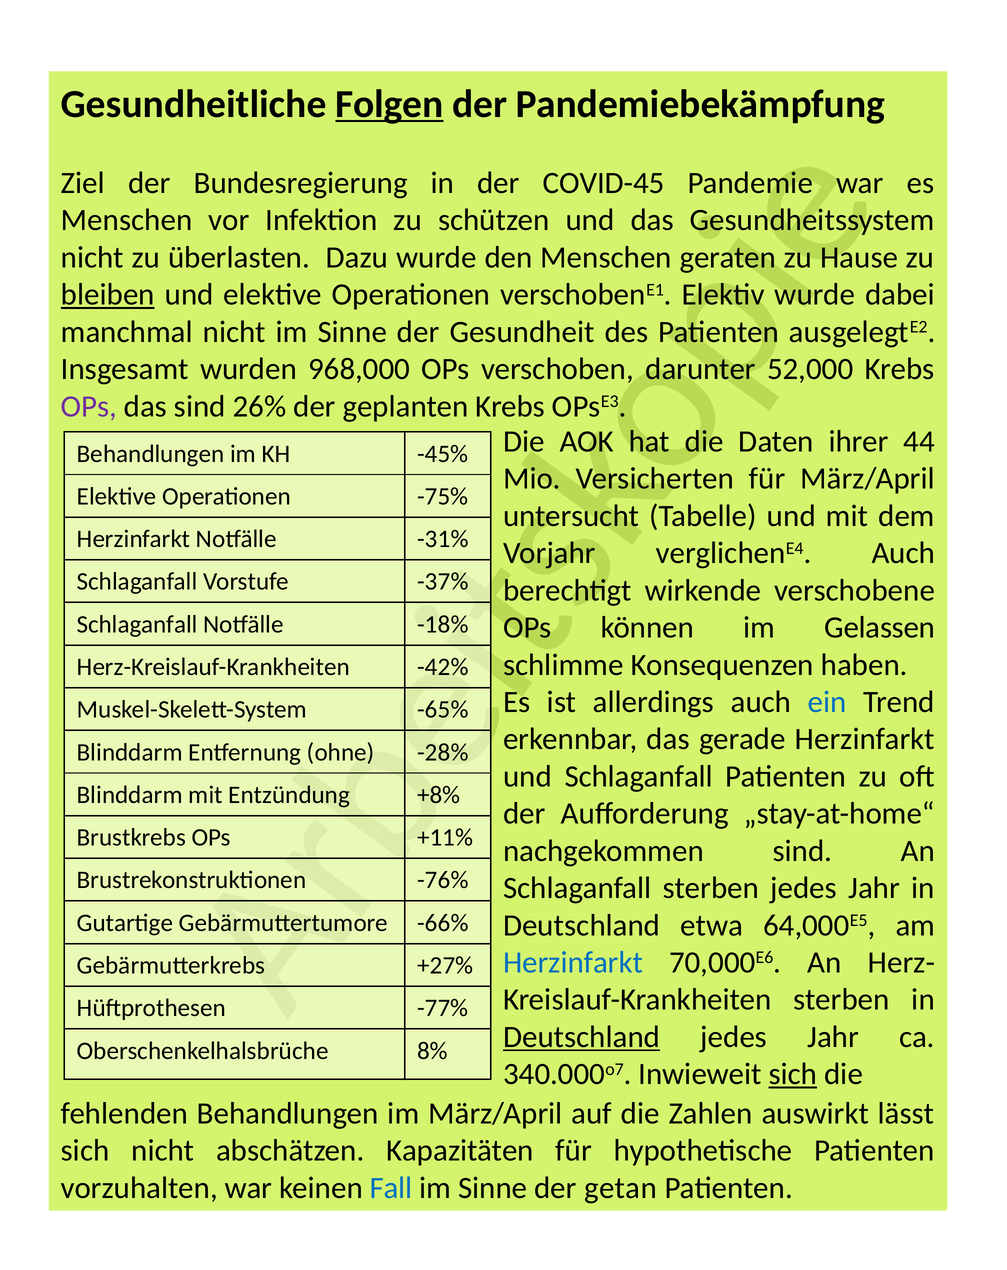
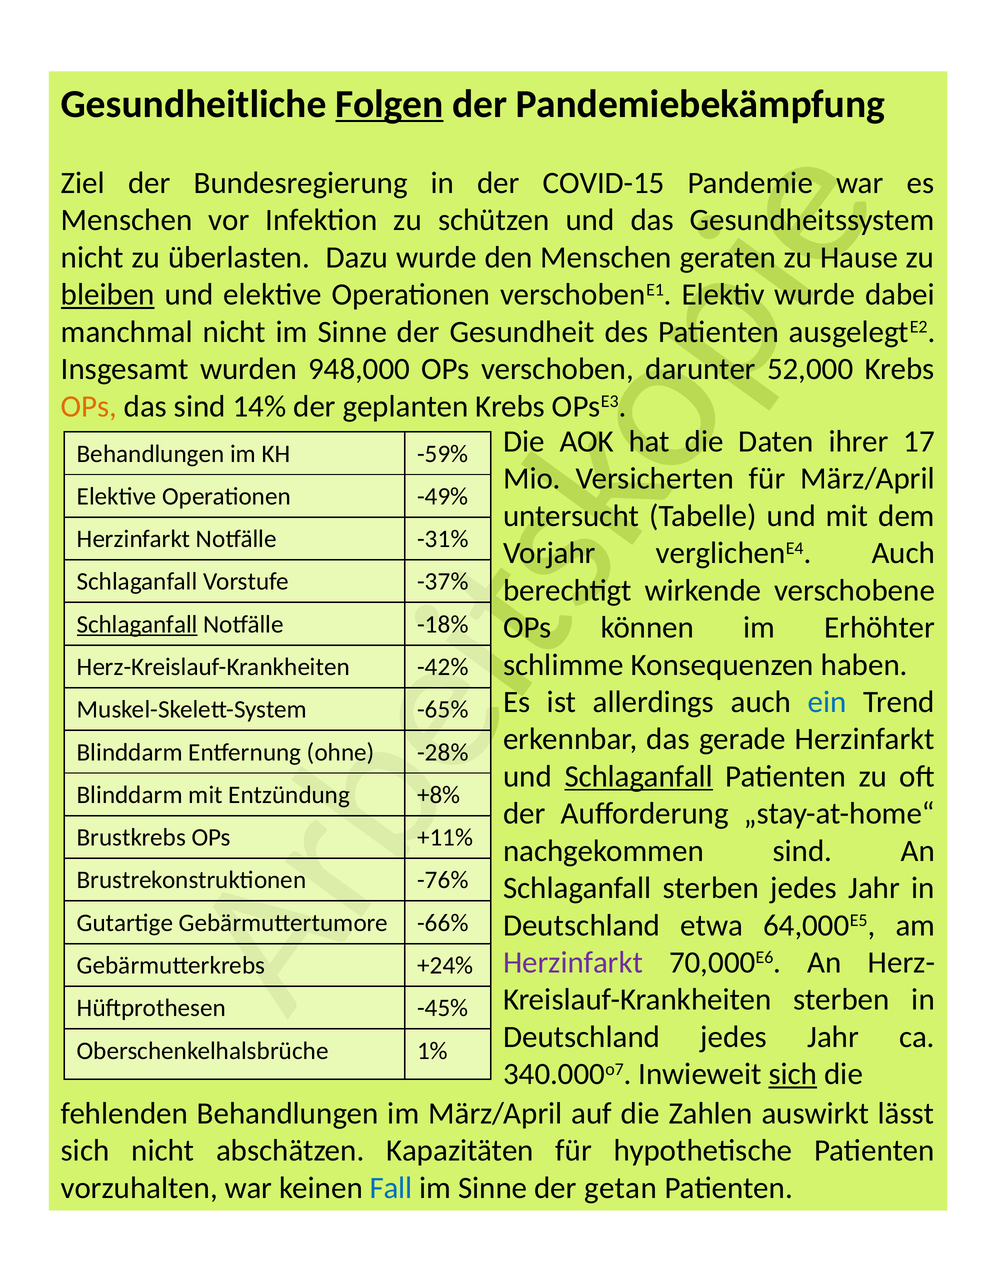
COVID-45: COVID-45 -> COVID-15 (604, 183)
968,000: 968,000 -> 948,000 (359, 369)
OPs colour: purple -> orange (89, 406)
26%: 26% -> 14% (259, 406)
44: 44 -> 17 (919, 441)
-45%: -45% -> -59% (443, 454)
-75%: -75% -> -49% (443, 496)
Schlaganfall underline: none -> present (137, 624)
Gelassen: Gelassen -> Erhöhter (880, 627)
Schlaganfall underline: none -> present (639, 776)
Herzinfarkt colour: blue -> purple (573, 962)
+27%: +27% -> +24% (445, 965)
-77%: -77% -> -45% (443, 1008)
Deutschland underline: present -> none (582, 1037)
8%: 8% -> 1% (433, 1051)
